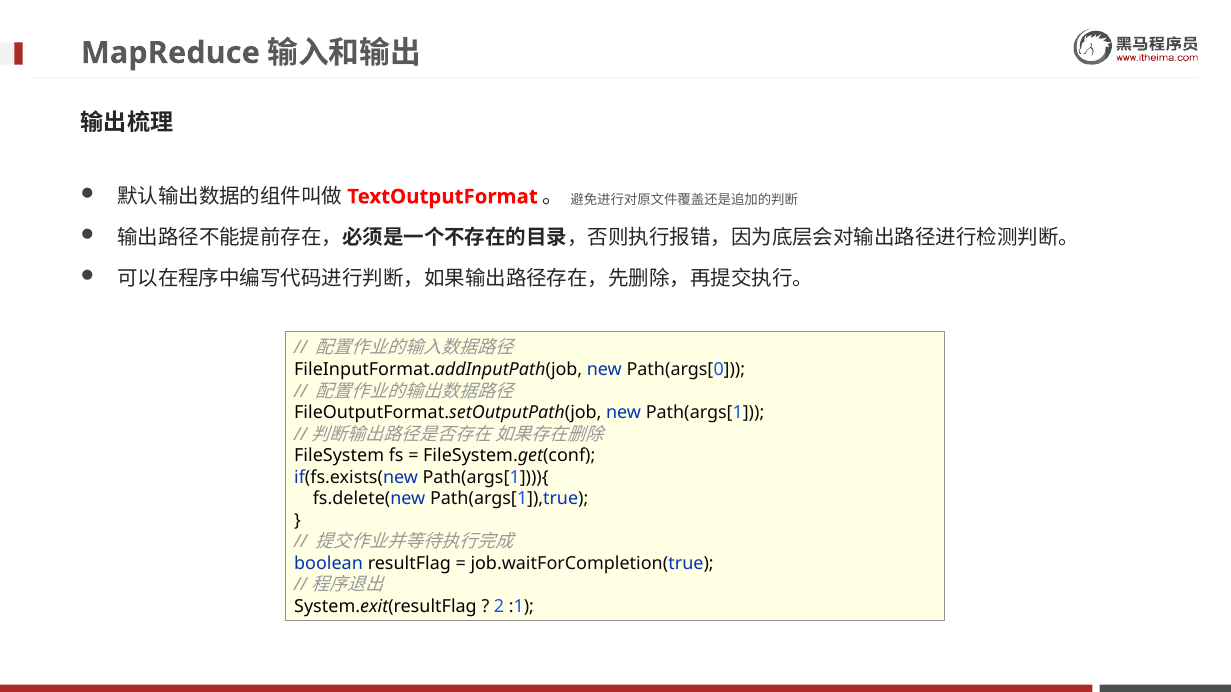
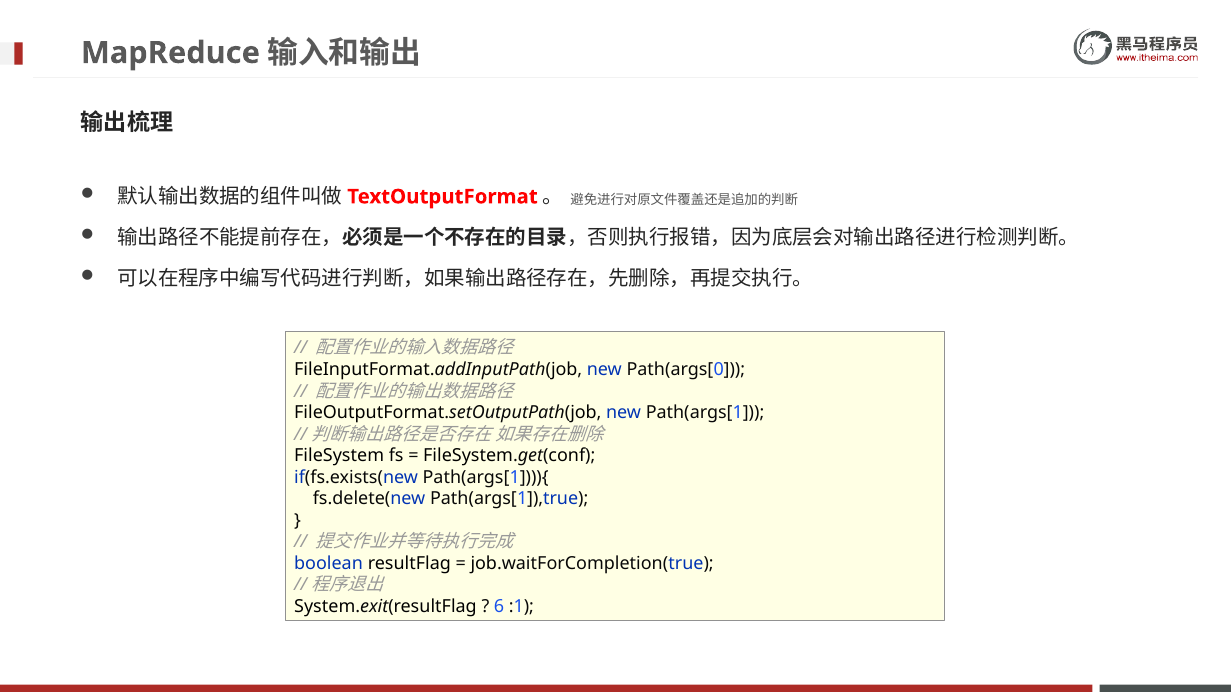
2: 2 -> 6 (499, 607)
